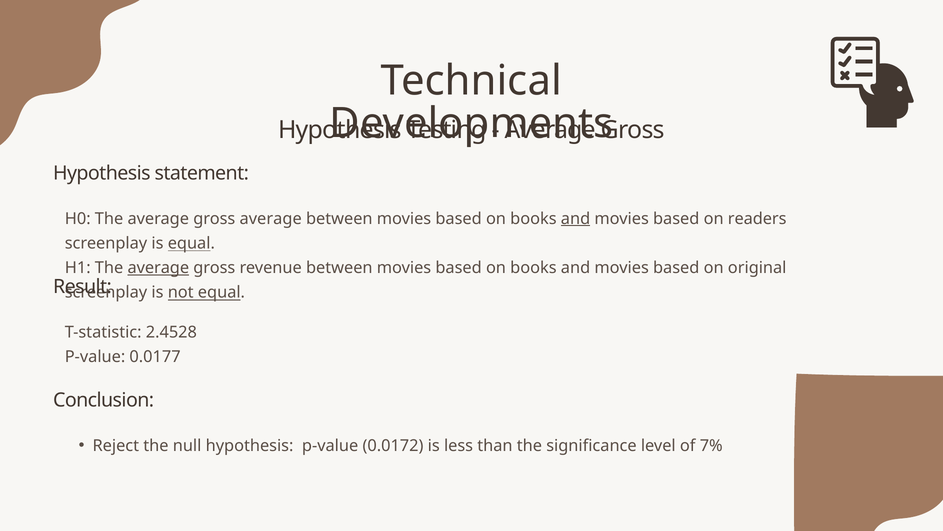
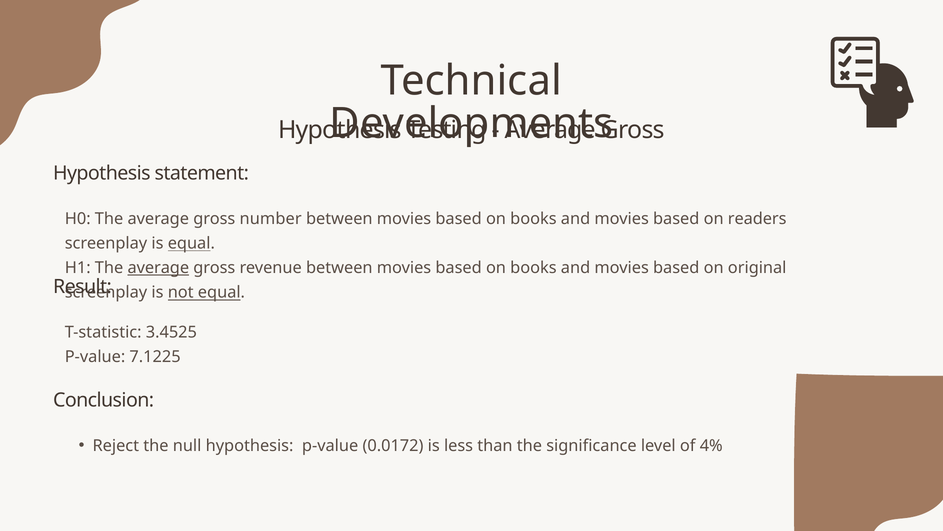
gross average: average -> number (271, 218)
and underline: present -> none (576, 218)
2.4528: 2.4528 -> 3.4525 (171, 332)
0.0177: 0.0177 -> 7.1225 (155, 356)
7%: 7% -> 4% (711, 445)
